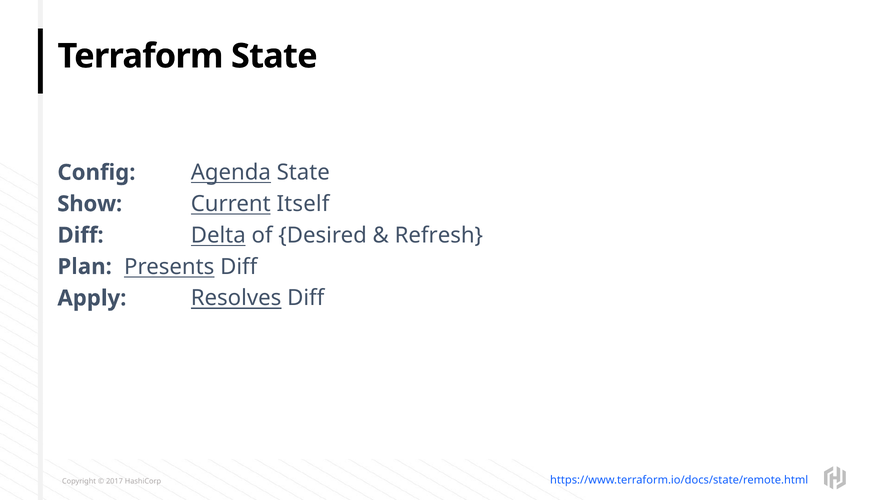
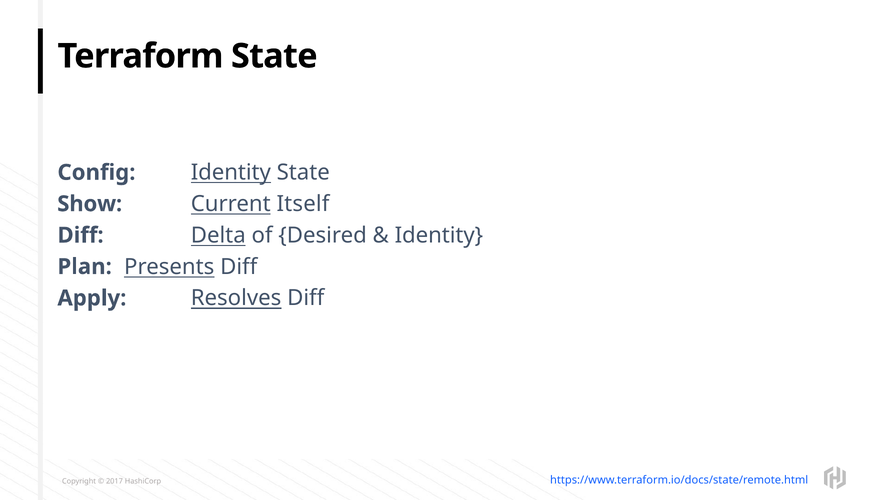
Config Agenda: Agenda -> Identity (231, 173)
Refresh: Refresh -> Identity (439, 235)
